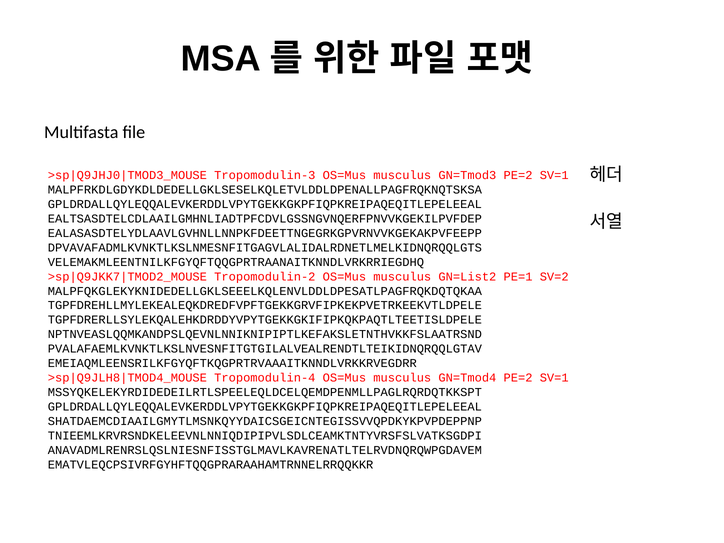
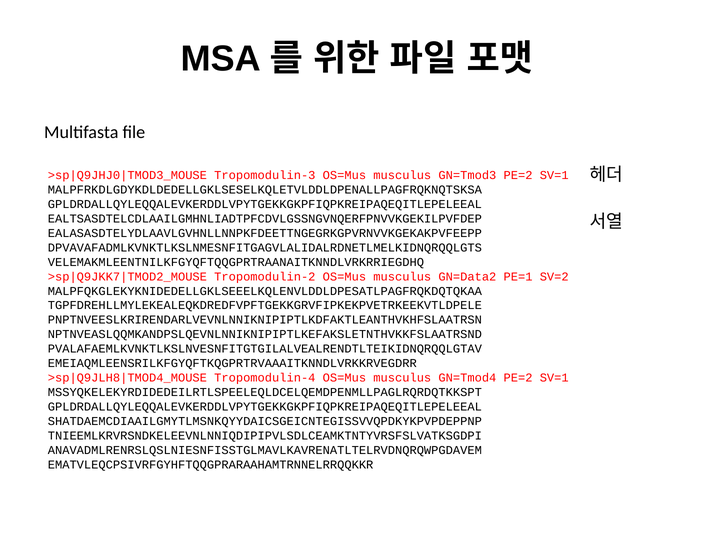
GN=List2: GN=List2 -> GN=Data2 (467, 277)
TGPFDRERLLSYLEKQALEHKDRDDYVPYTGEKKGKIFIPKQKPAQTLTEETISLDPELE: TGPFDRERLLSYLEKQALEHKDRDDYVPYTGEKKGKIFIPKQKPAQTLTEETISLDPELE -> PNPTNVEESLKRIRENDARLVEVNLNNIKNIPIPTLKDFAKTLEANTHVKHFSLAATRSN (265, 320)
